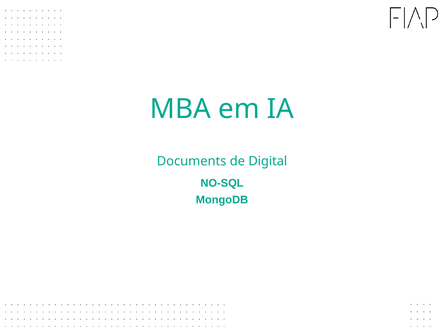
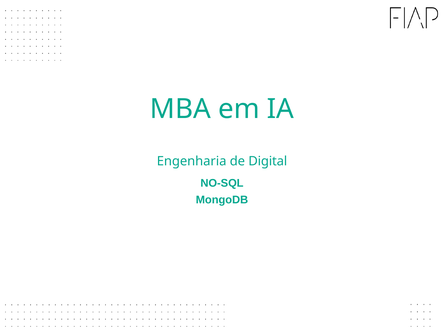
Documents: Documents -> Engenharia (192, 161)
